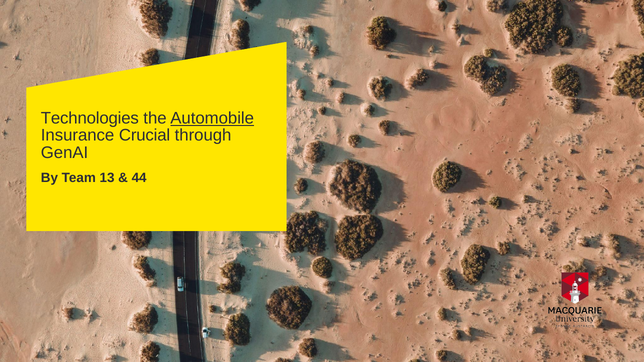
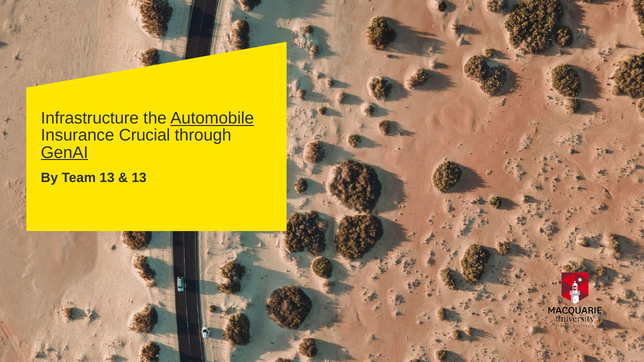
Technologies: Technologies -> Infrastructure (90, 118)
GenAI underline: none -> present (65, 153)
44: 44 -> 13 (139, 178)
